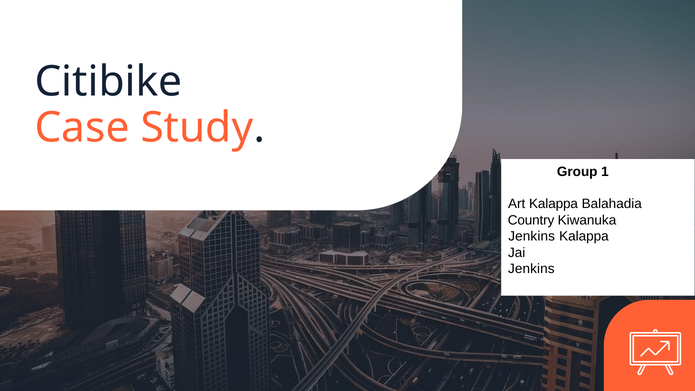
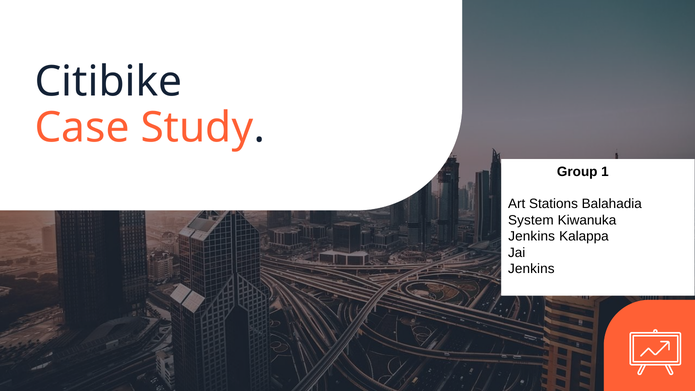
Art Kalappa: Kalappa -> Stations (553, 204)
Country: Country -> System (531, 220)
